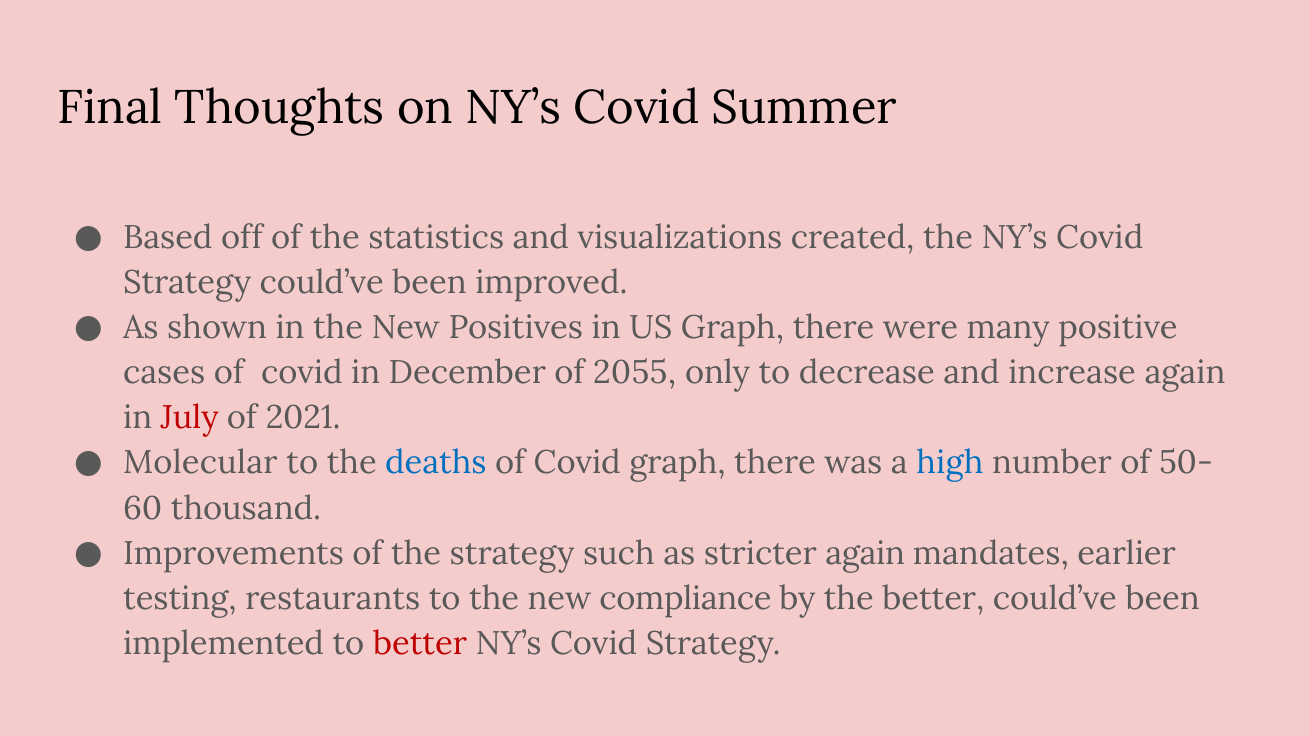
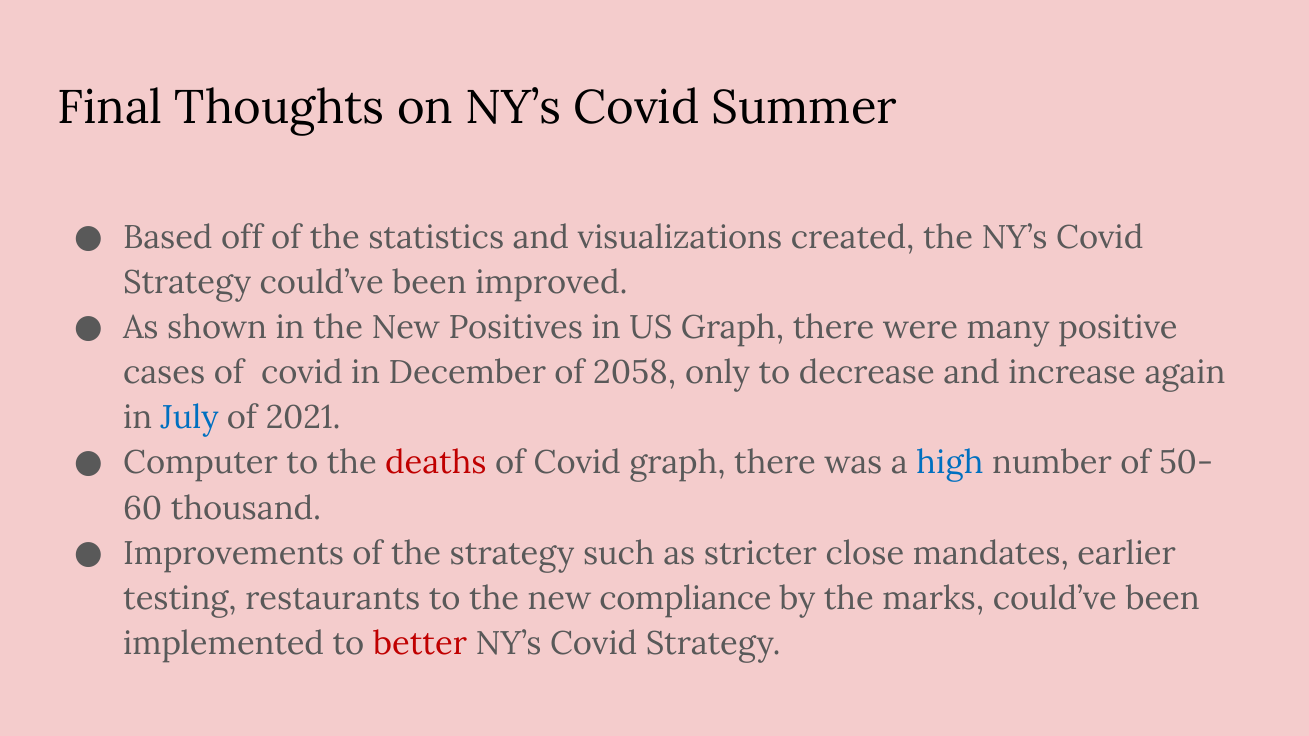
2055: 2055 -> 2058 (635, 373)
July colour: red -> blue (190, 418)
Molecular: Molecular -> Computer (200, 463)
deaths colour: blue -> red (436, 463)
stricter again: again -> close (865, 554)
the better: better -> marks (933, 599)
